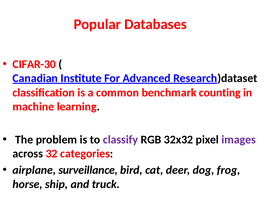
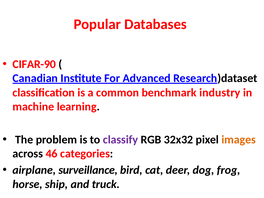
CIFAR-30: CIFAR-30 -> CIFAR-90 (34, 64)
counting: counting -> industry (220, 93)
images colour: purple -> orange (239, 140)
32: 32 -> 46 (52, 154)
